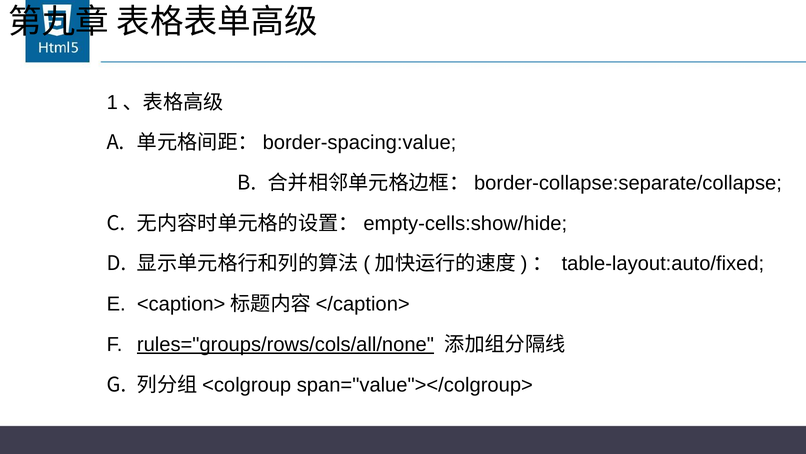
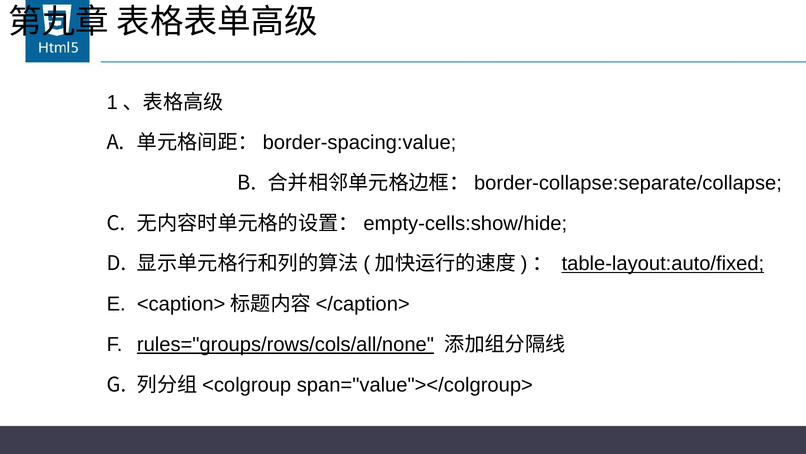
table-layout:auto/fixed underline: none -> present (663, 263)
